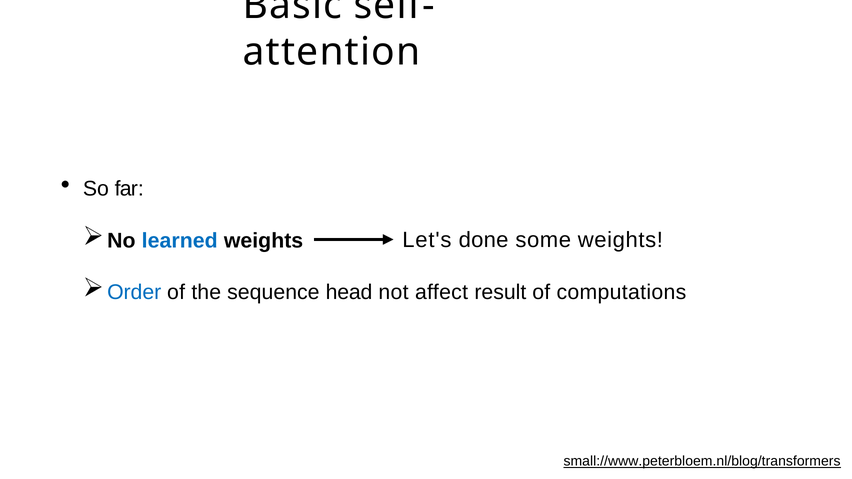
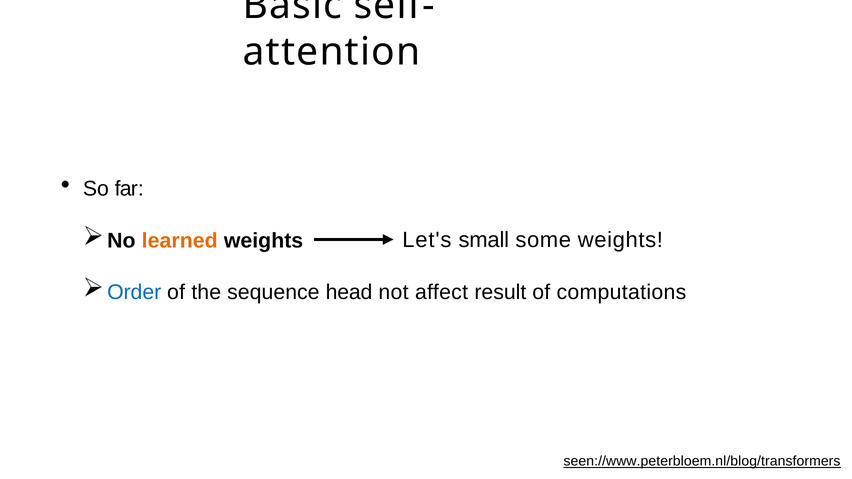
learned colour: blue -> orange (180, 241)
done: done -> small (484, 240)
small://www.peterbloem.nl/blog/transformers: small://www.peterbloem.nl/blog/transformers -> seen://www.peterbloem.nl/blog/transformers (702, 462)
